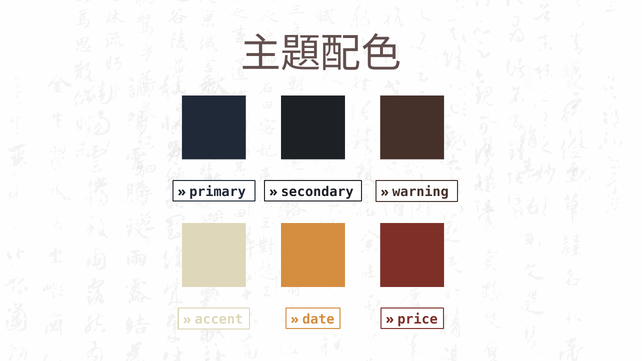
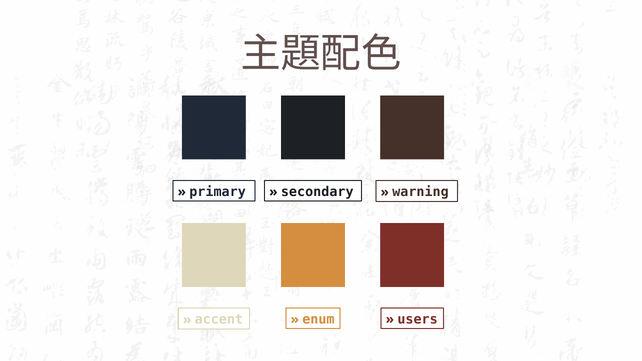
date: date -> enum (318, 319)
price: price -> users (418, 319)
